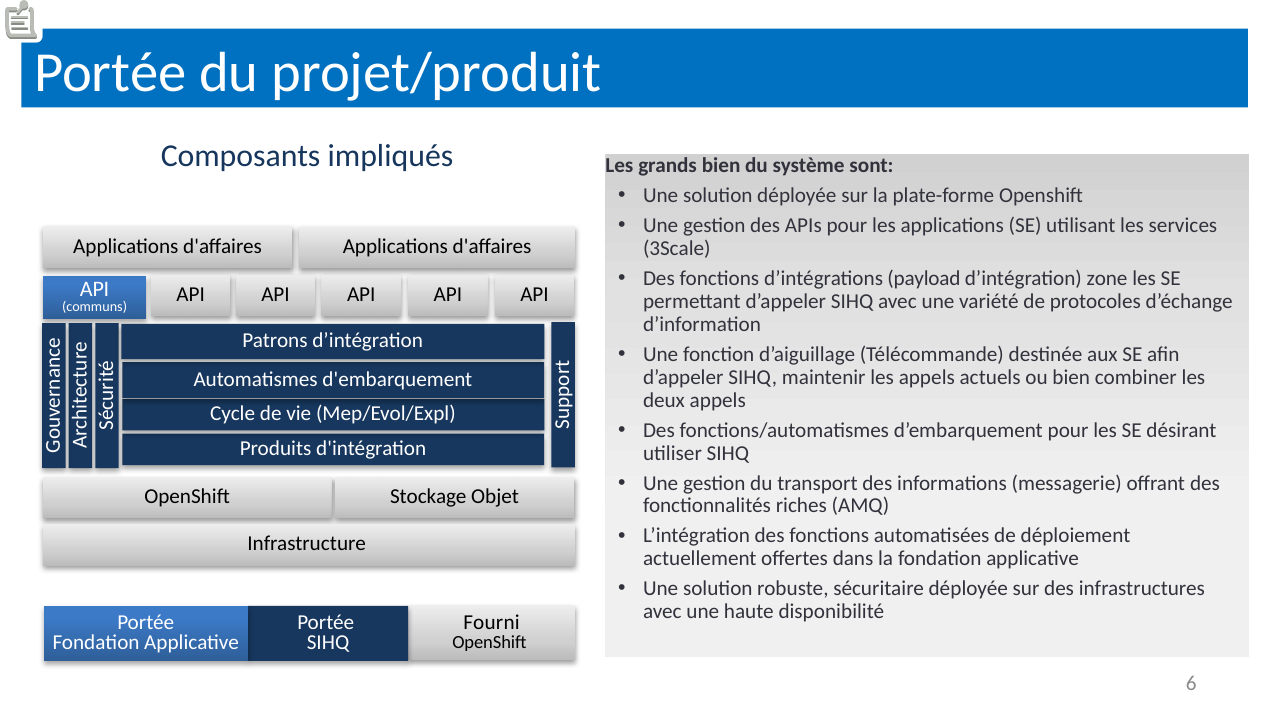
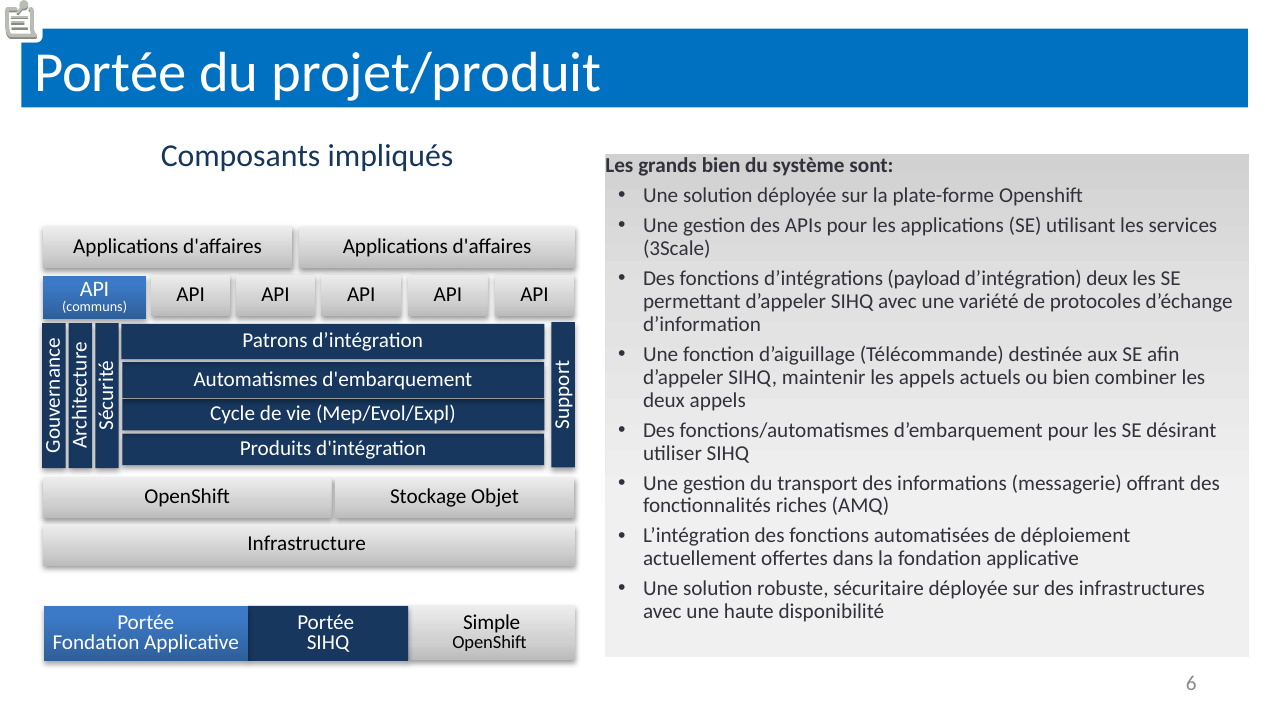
d’intégration zone: zone -> deux (1107, 279)
Fourni: Fourni -> Simple (492, 623)
